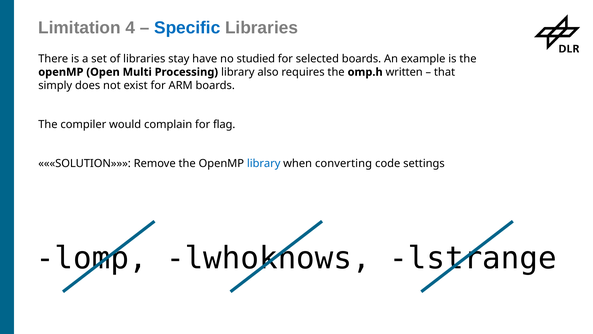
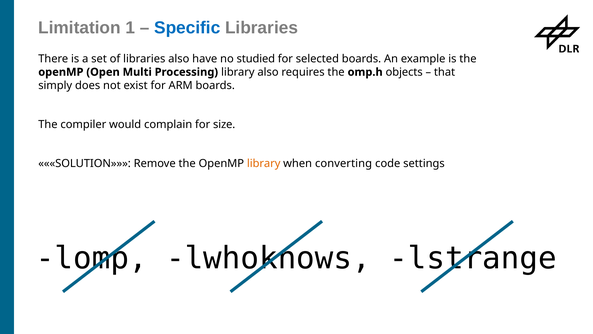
4: 4 -> 1 (130, 28)
libraries stay: stay -> also (179, 59)
written: written -> objects (404, 72)
flag: flag -> size (224, 124)
library colour: blue -> orange (264, 163)
